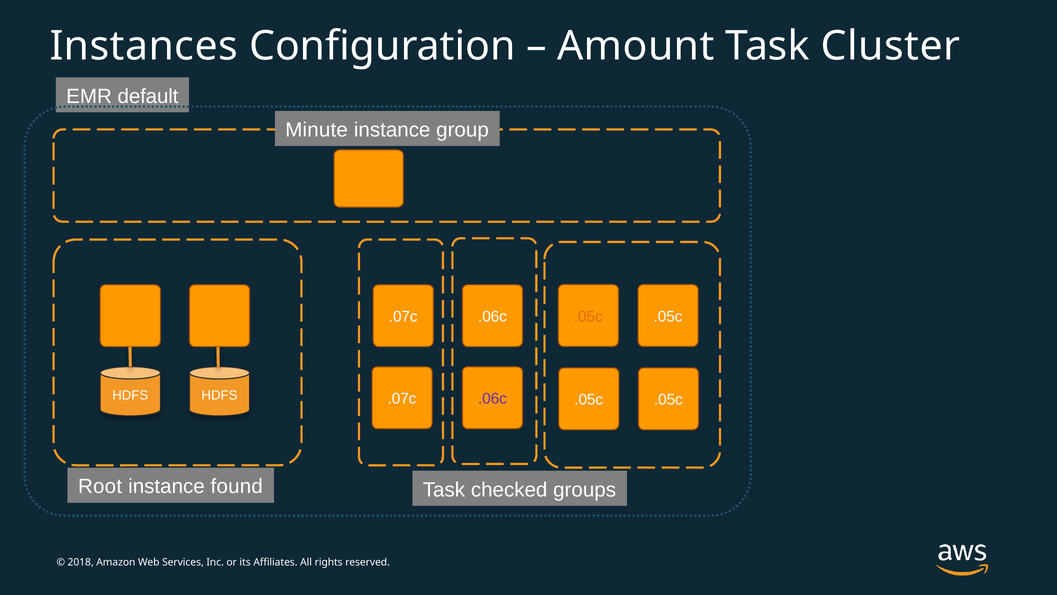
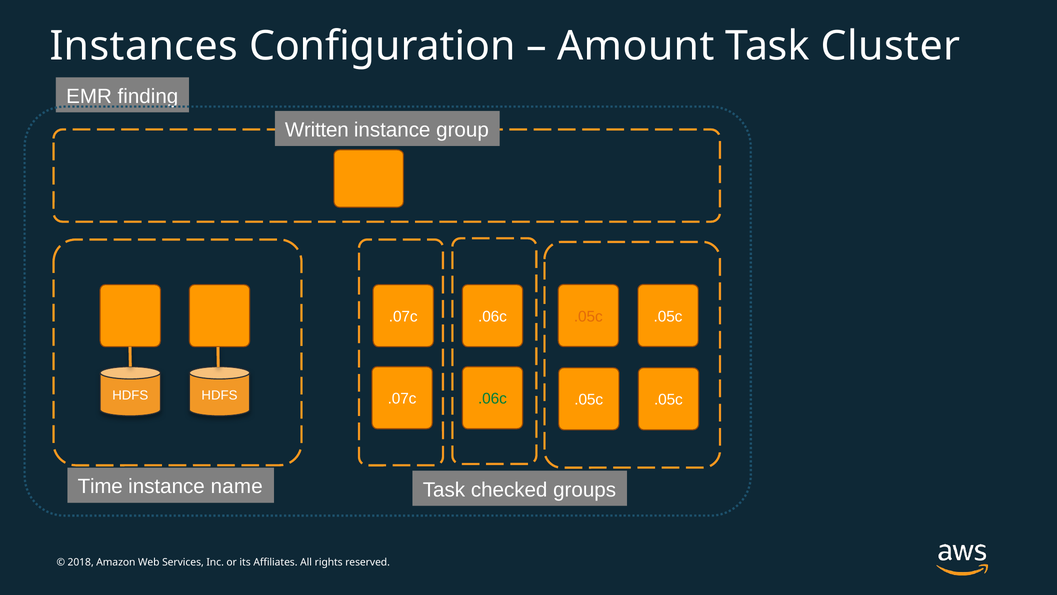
default: default -> finding (148, 96)
Minute: Minute -> Written (317, 130)
.06c colour: purple -> green (492, 398)
Root: Root -> Time (100, 486)
found: found -> name (237, 486)
